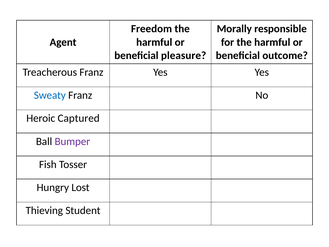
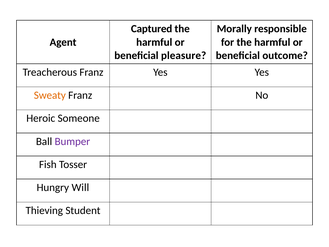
Freedom: Freedom -> Captured (152, 29)
Sweaty colour: blue -> orange (50, 95)
Captured: Captured -> Someone (79, 118)
Lost: Lost -> Will (80, 187)
